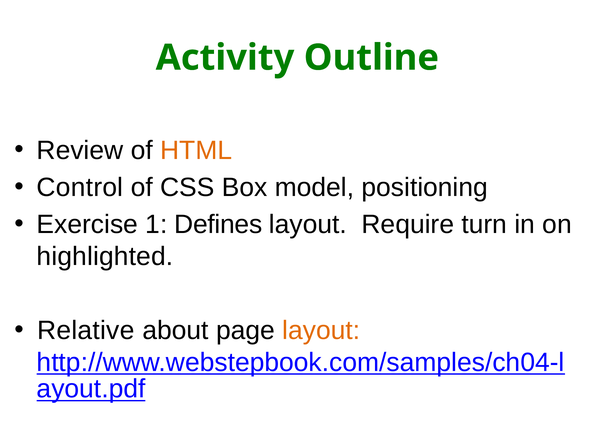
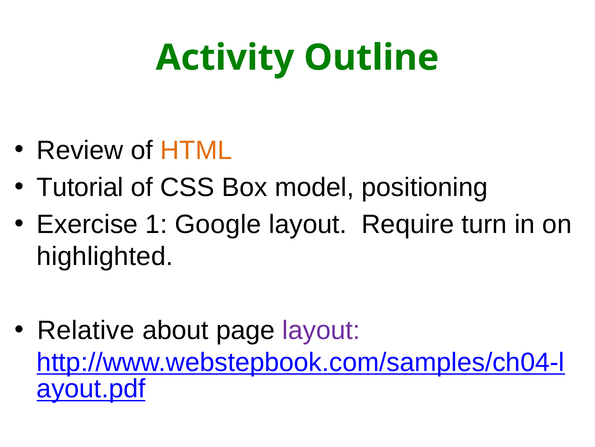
Control: Control -> Tutorial (80, 187)
Defines: Defines -> Google (218, 224)
layout colour: orange -> purple (321, 330)
